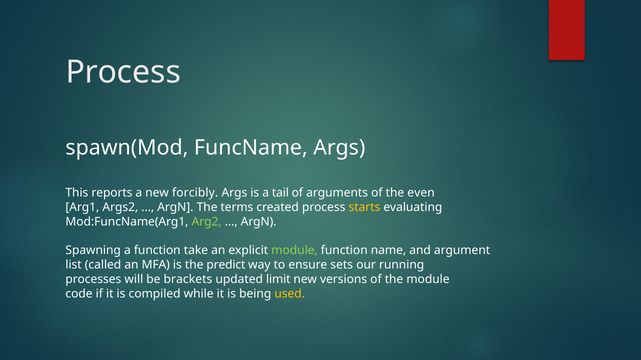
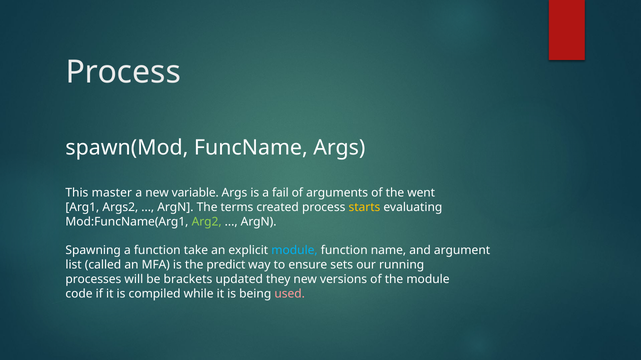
reports: reports -> master (112, 193)
forcibly: forcibly -> variable (195, 193)
tail: tail -> fail (280, 193)
even: even -> went (421, 193)
module colour: light green -> light blue (295, 251)
limit: limit -> they (278, 280)
used colour: yellow -> pink (290, 294)
